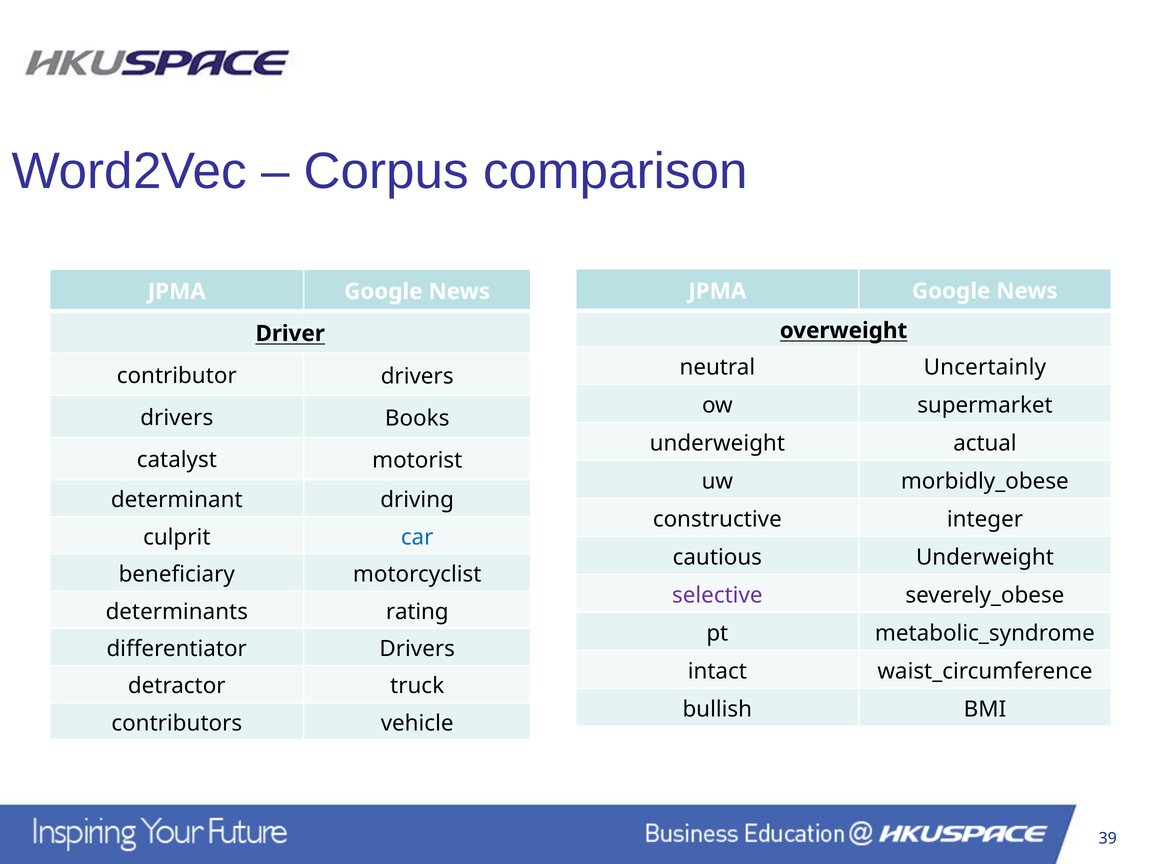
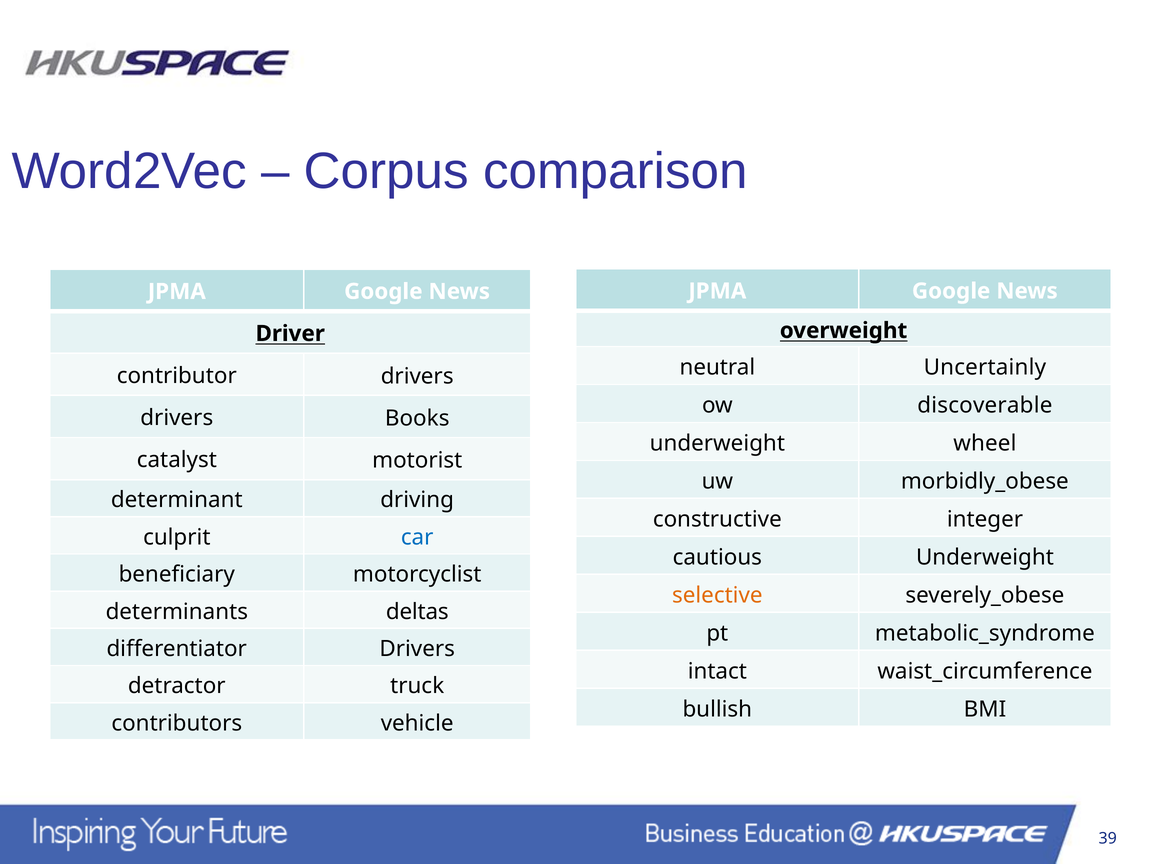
supermarket: supermarket -> discoverable (985, 405)
actual: actual -> wheel (985, 443)
selective colour: purple -> orange (717, 595)
rating: rating -> deltas (417, 612)
